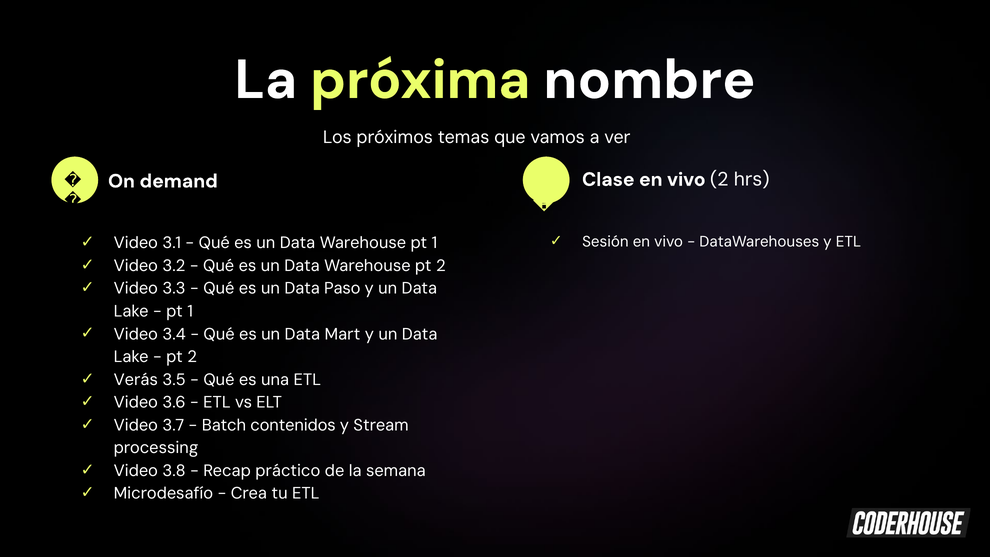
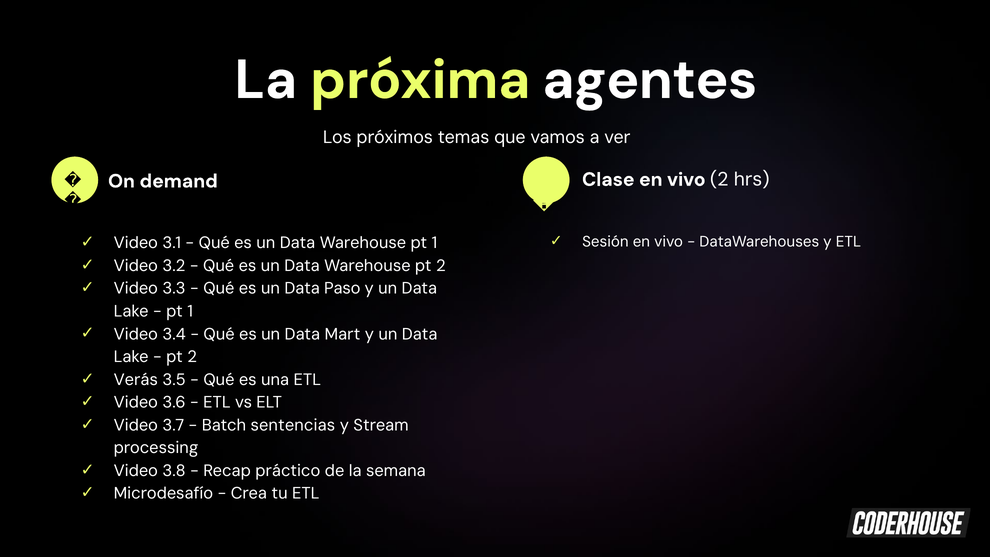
nombre: nombre -> agentes (650, 80)
contenidos: contenidos -> sentencias (293, 425)
